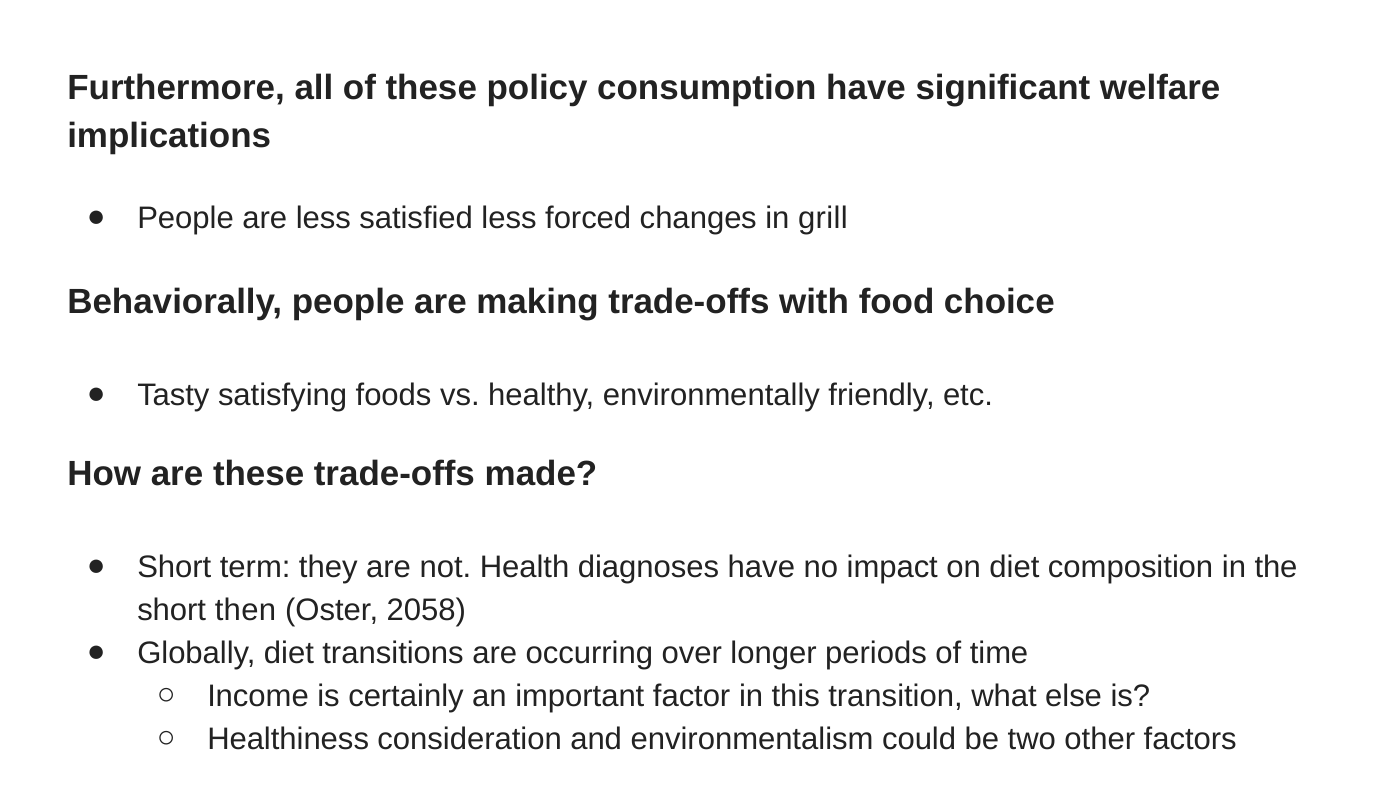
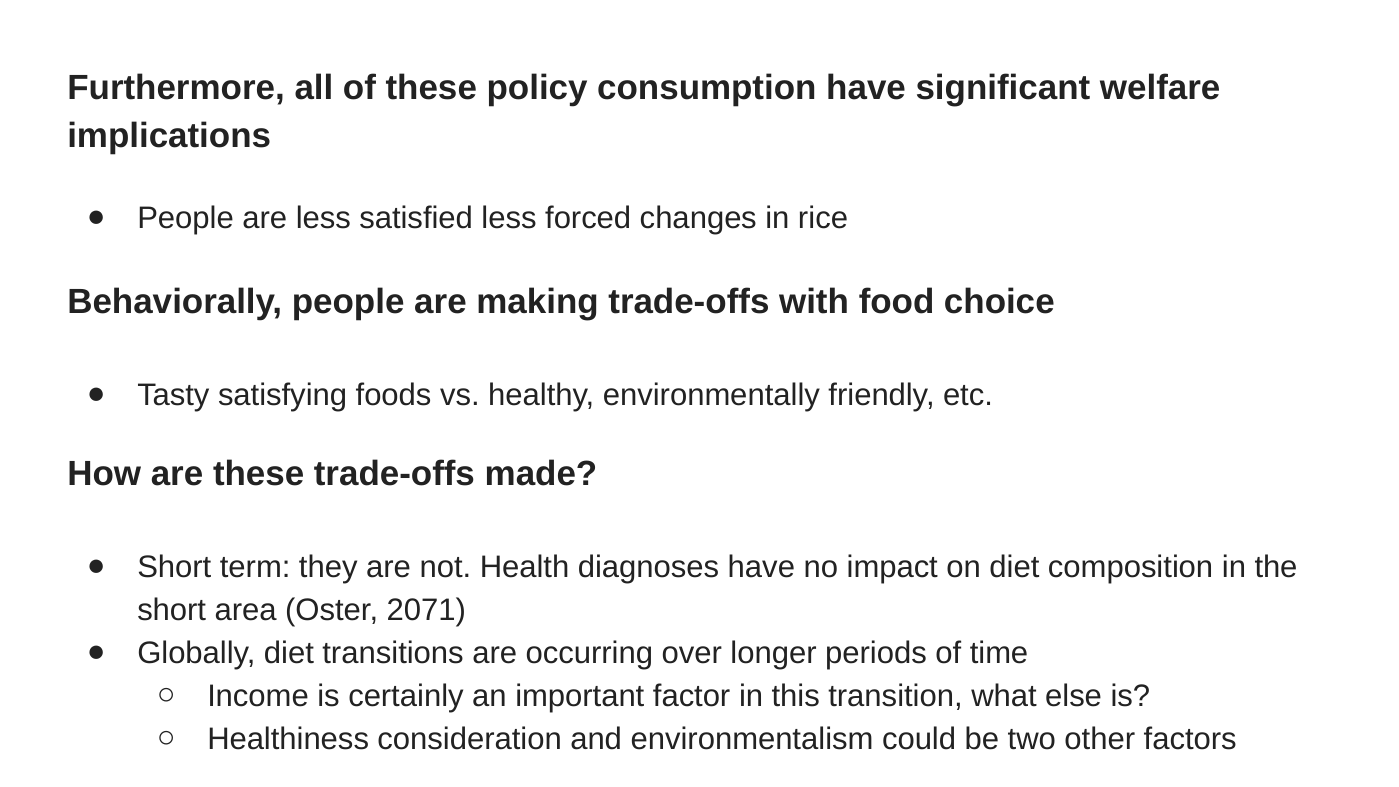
grill: grill -> rice (823, 218)
then: then -> area (246, 610)
2058: 2058 -> 2071 (426, 610)
